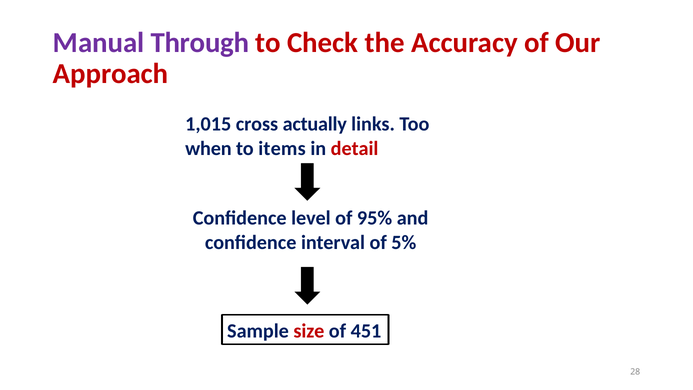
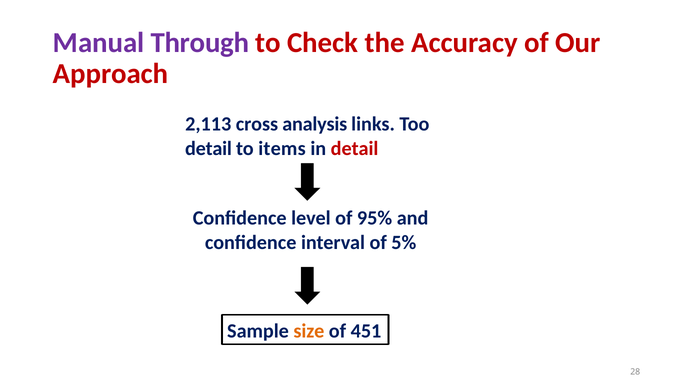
1,015: 1,015 -> 2,113 (208, 124)
actually: actually -> analysis (315, 124)
when: when -> detail (208, 148)
size colour: red -> orange (309, 331)
